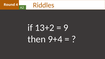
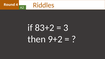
13+2: 13+2 -> 83+2 (45, 28)
9: 9 -> 3 (66, 28)
9+4: 9+4 -> 9+2 (55, 39)
